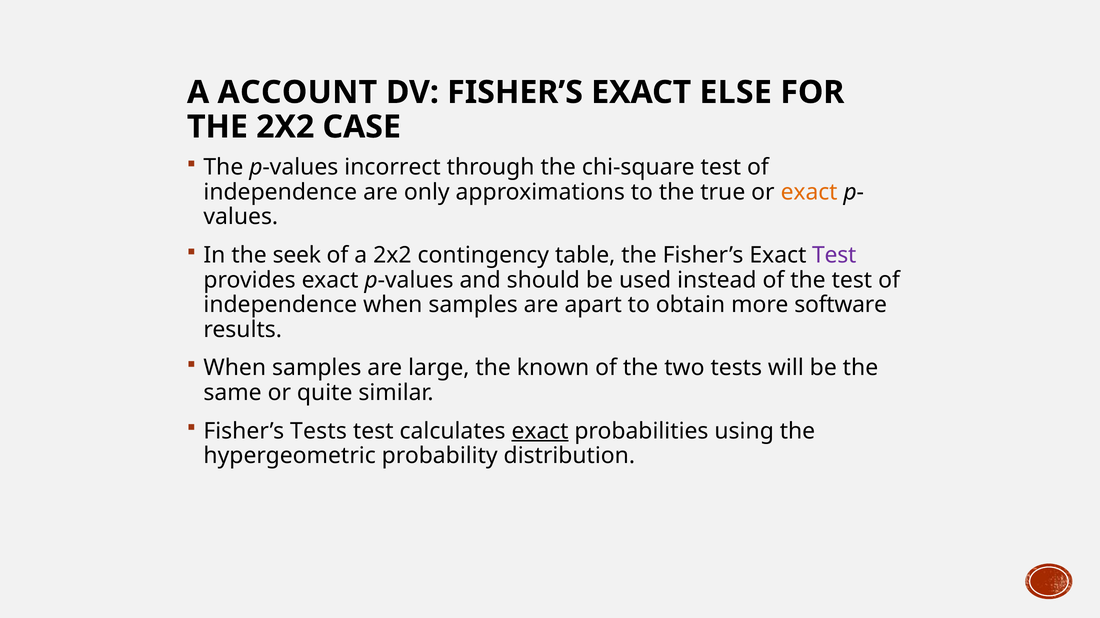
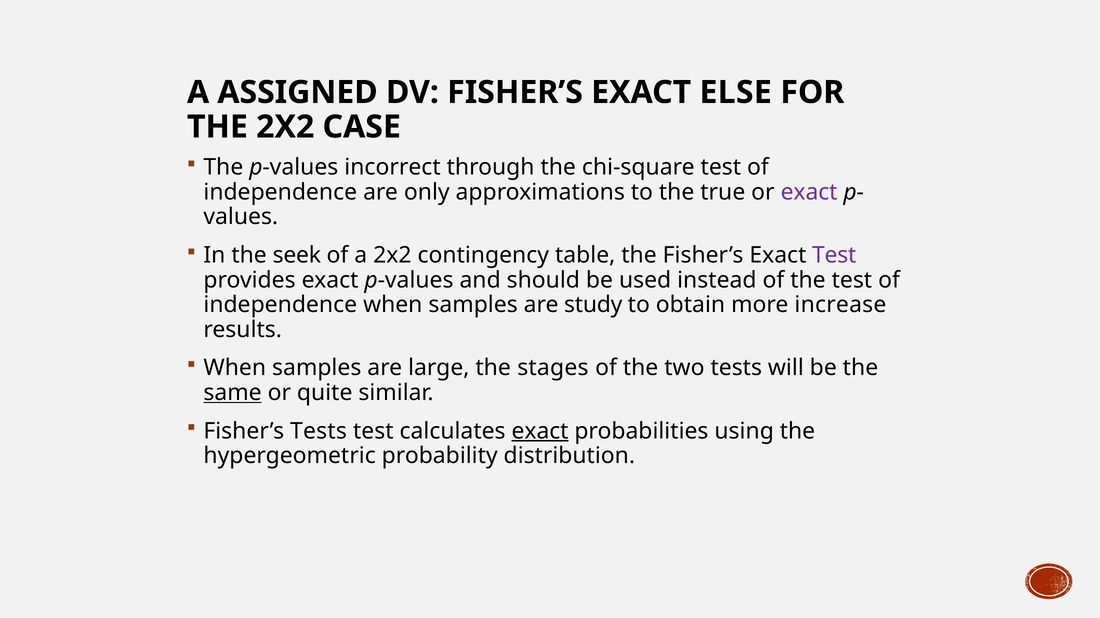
ACCOUNT: ACCOUNT -> ASSIGNED (298, 92)
exact colour: orange -> purple (809, 192)
apart: apart -> study (593, 305)
software: software -> increase (840, 305)
known: known -> stages (553, 368)
same underline: none -> present (233, 393)
